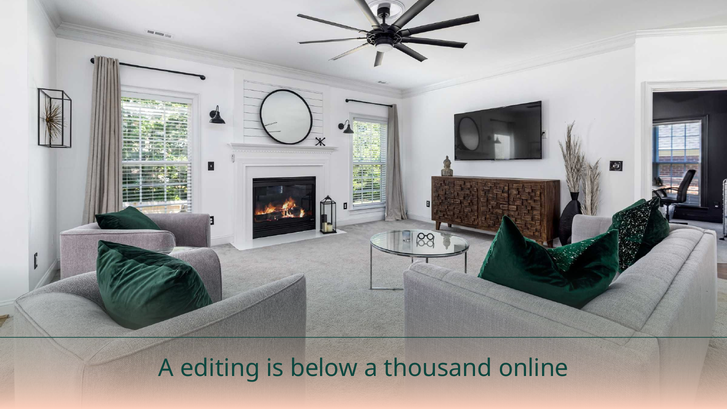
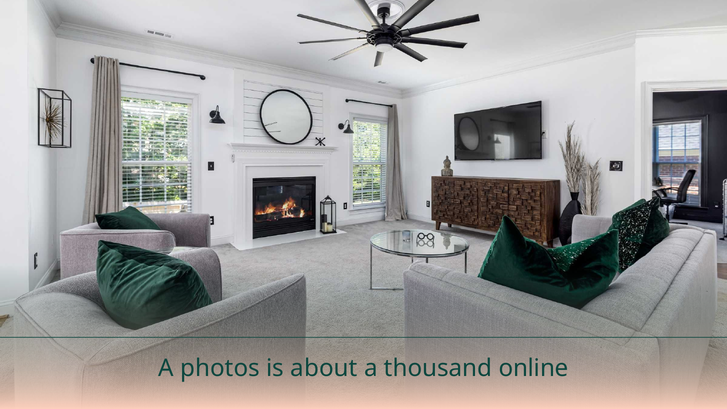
editing: editing -> photos (220, 368)
below: below -> about (324, 368)
